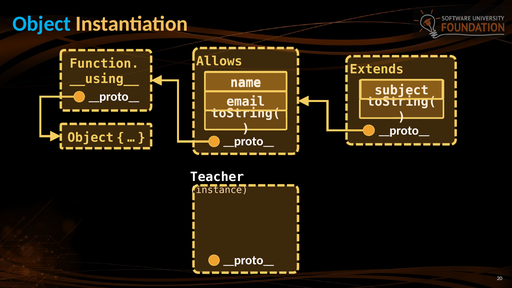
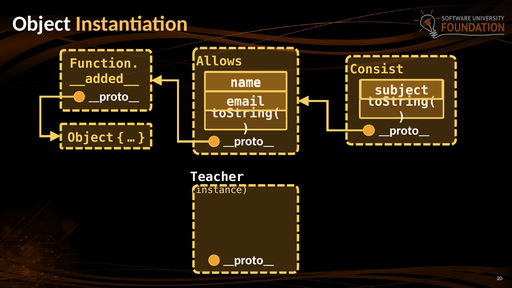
Object colour: light blue -> white (42, 24)
Extends: Extends -> Consist (377, 69)
__using__: __using__ -> __added__ (104, 79)
